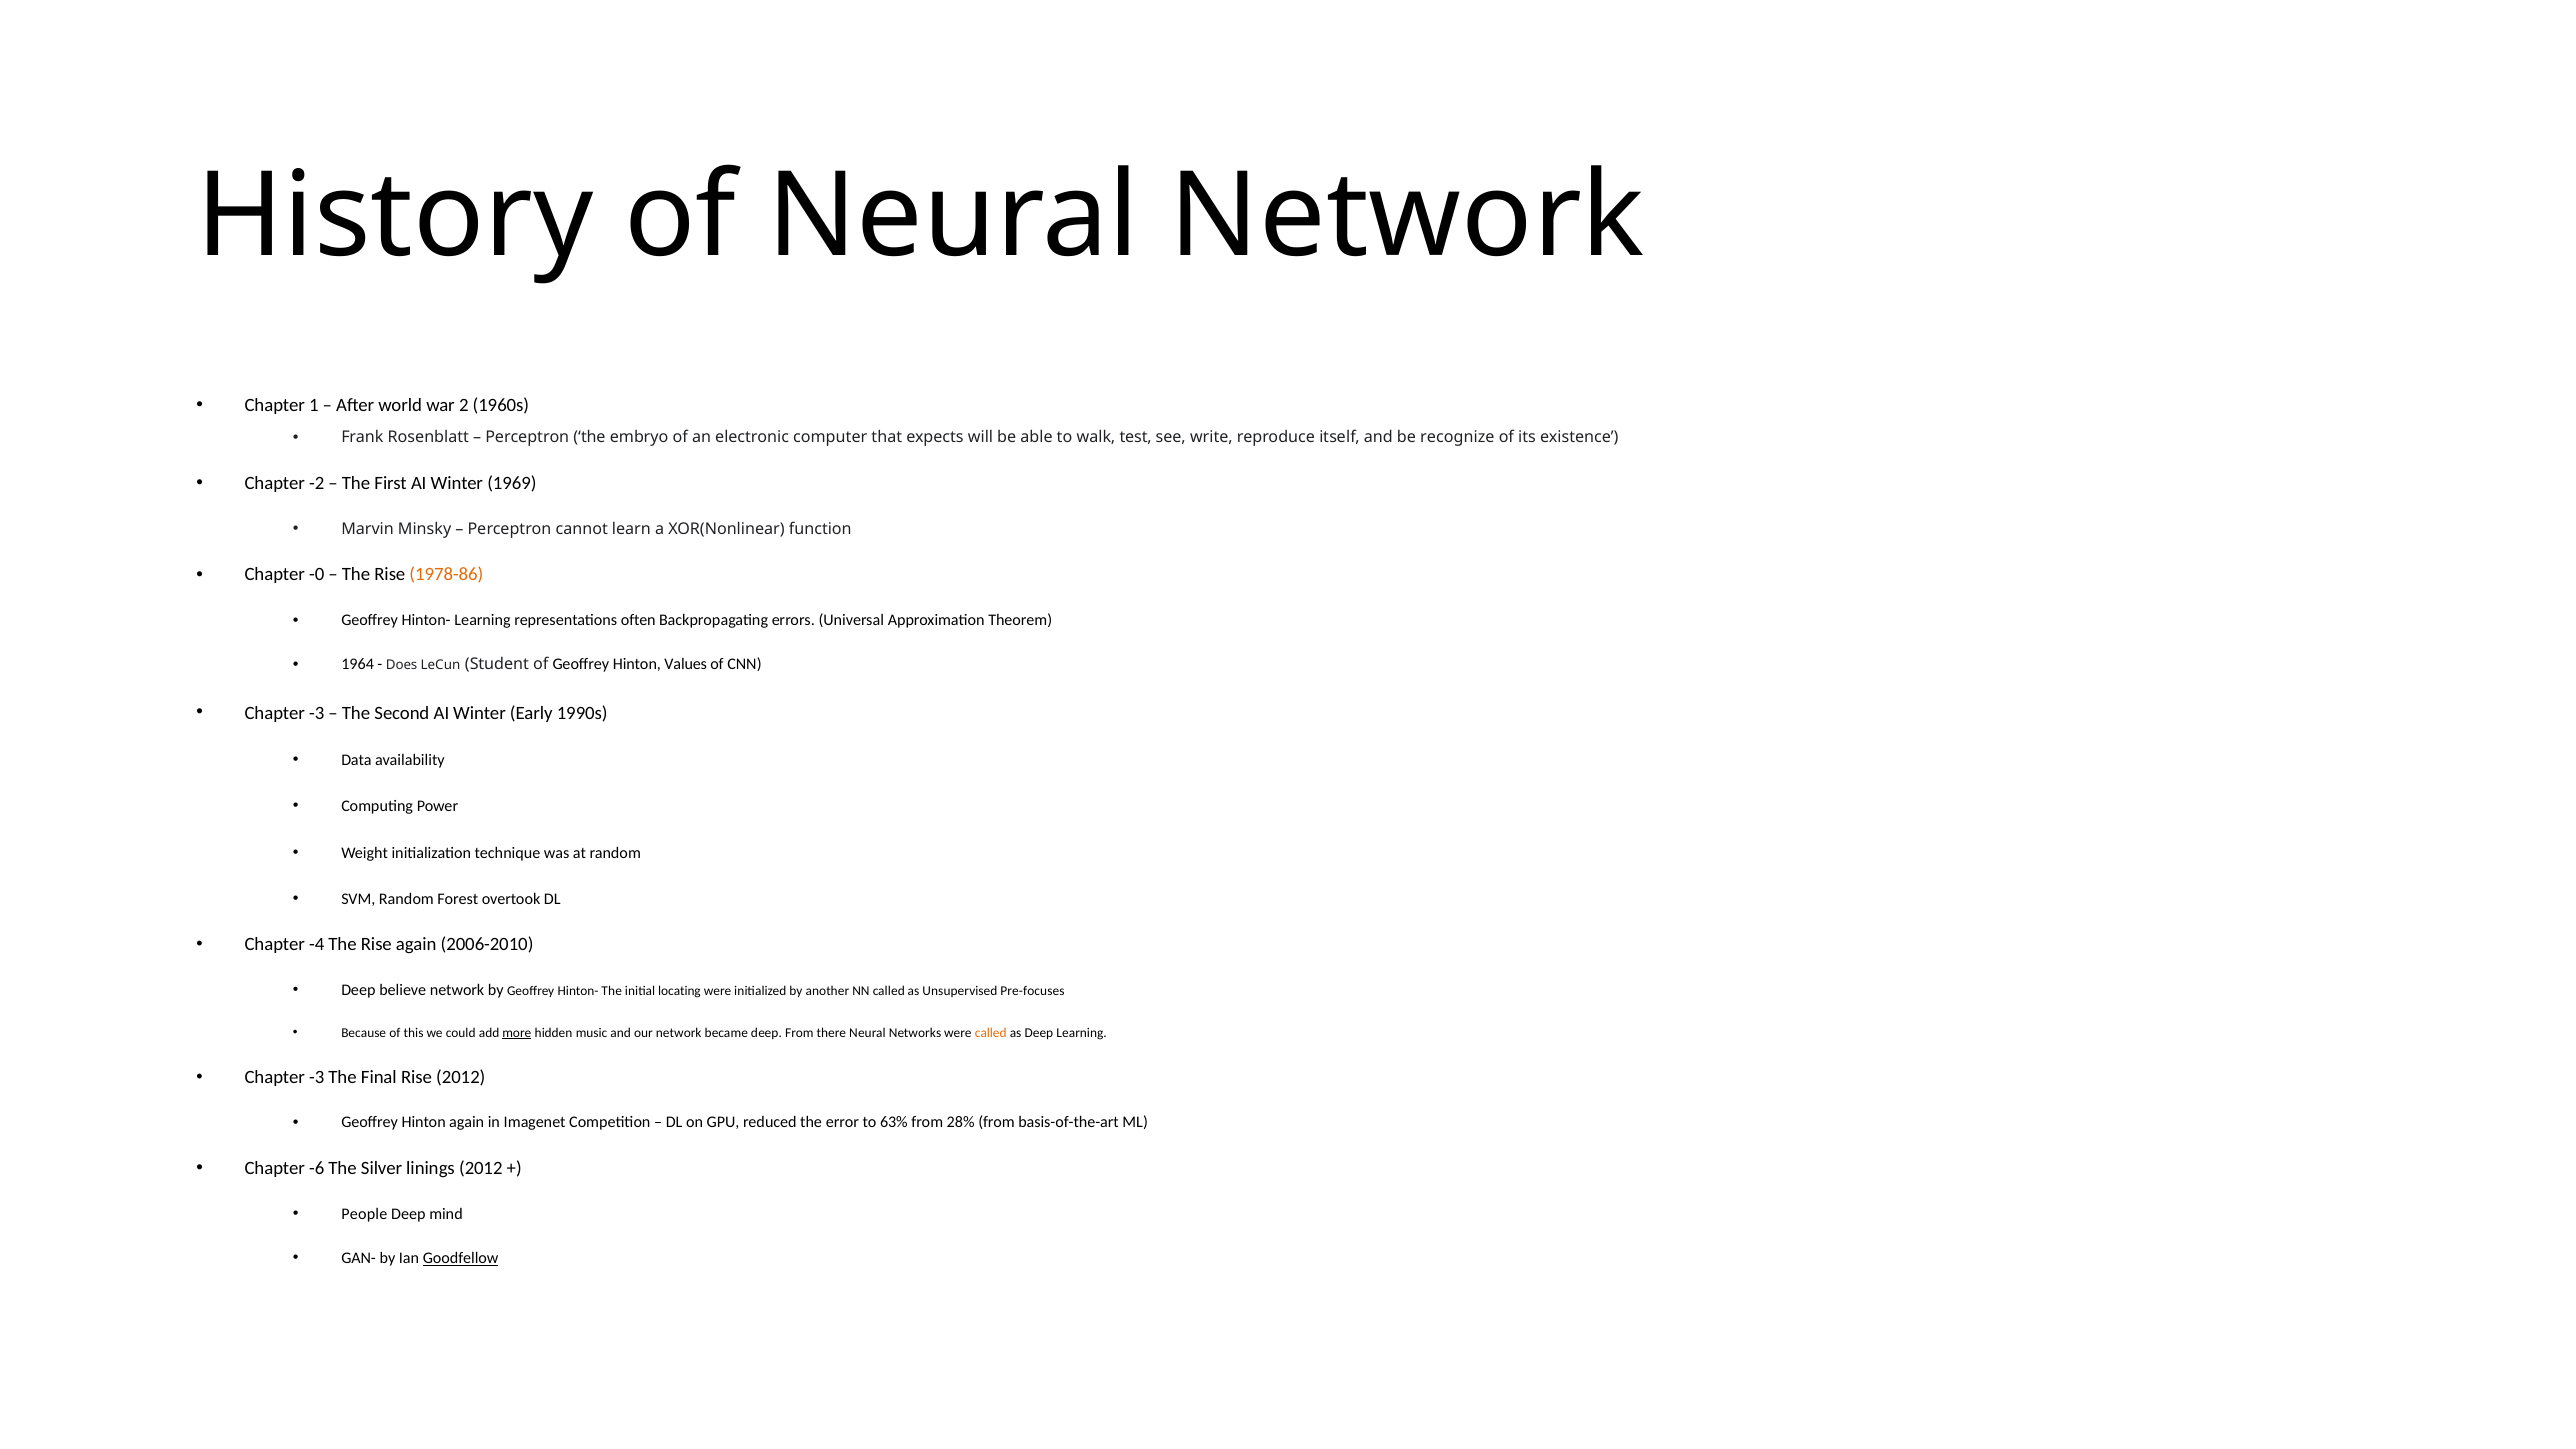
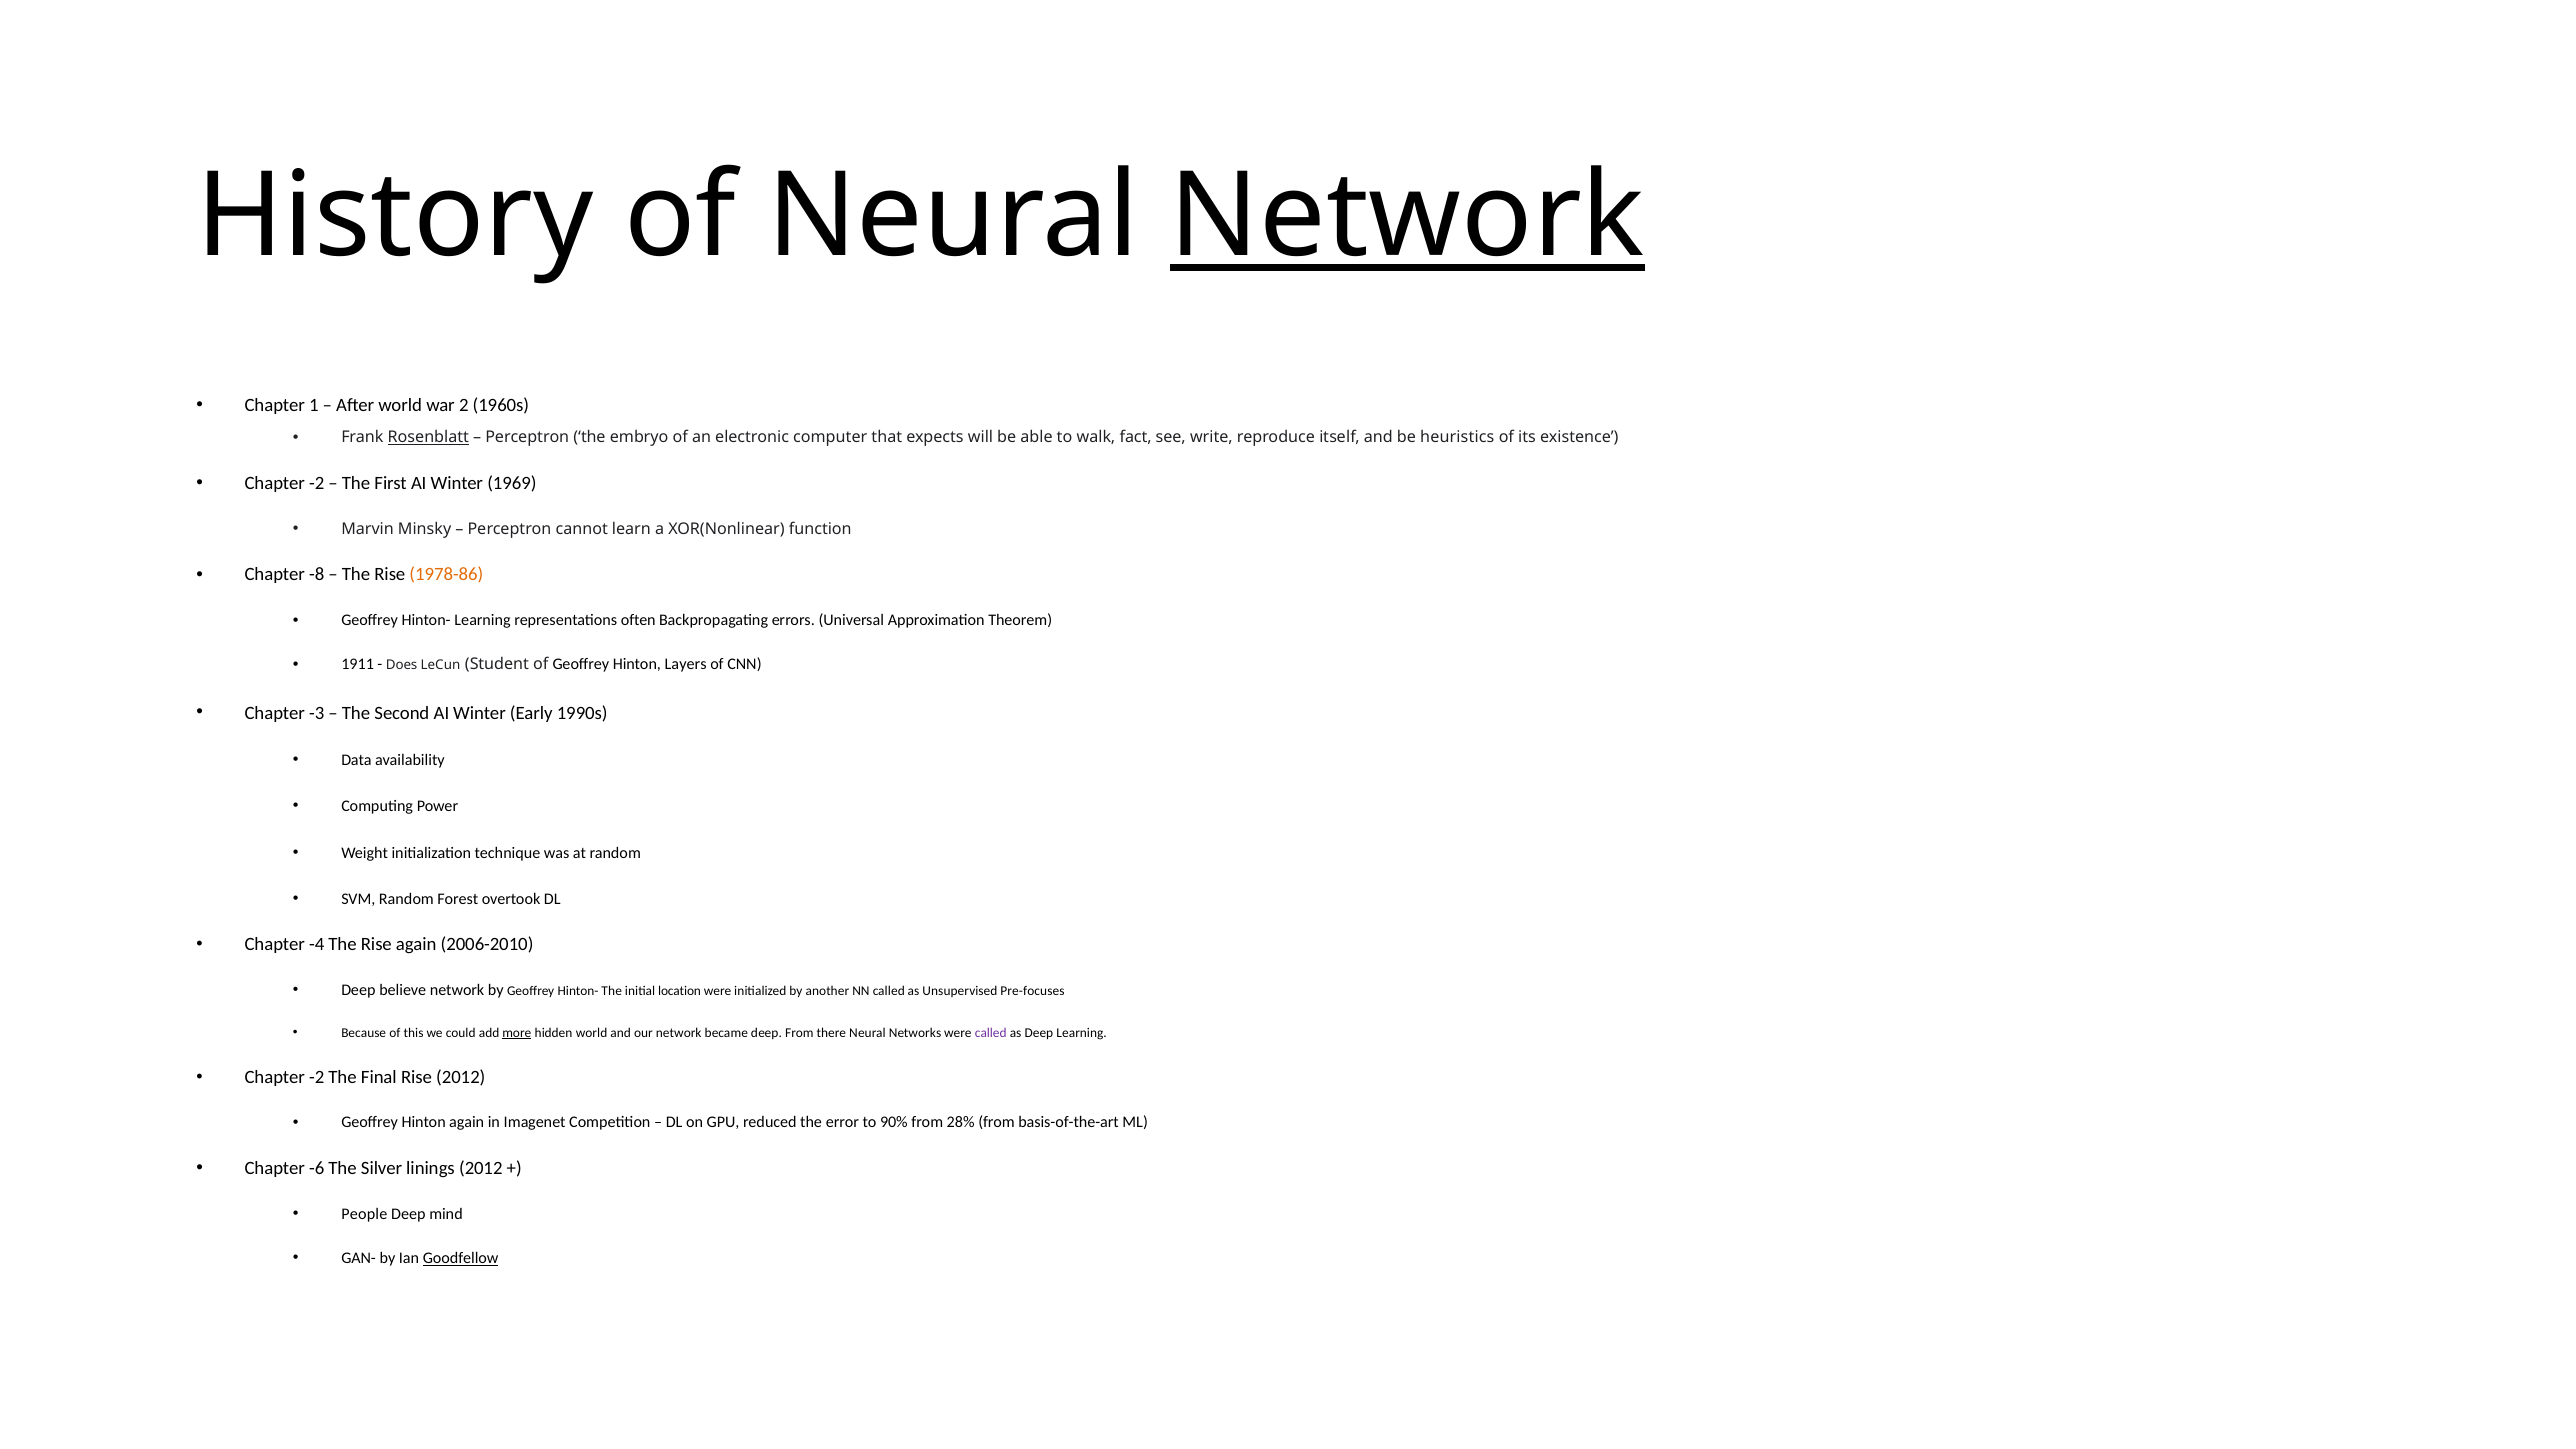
Network underline: none -> present (1407, 216)
Rosenblatt underline: none -> present (428, 438)
test: test -> fact (1136, 438)
recognize: recognize -> heuristics (1457, 438)
-0: -0 -> -8 (317, 575)
1964: 1964 -> 1911 (358, 665)
Values: Values -> Layers (686, 665)
locating: locating -> location (680, 991)
hidden music: music -> world (592, 1033)
called colour: orange -> purple (991, 1033)
-3: -3 -> -2 (317, 1077)
63%: 63% -> 90% (894, 1123)
